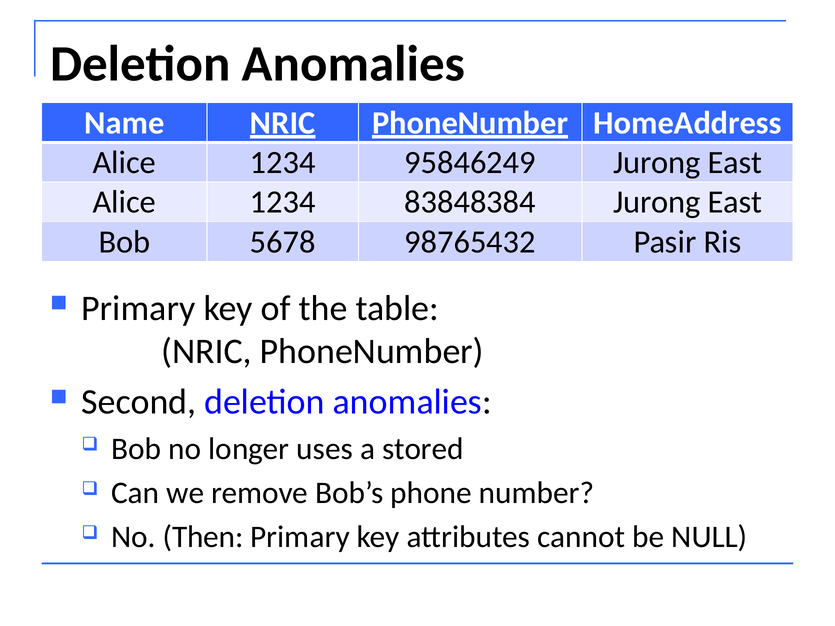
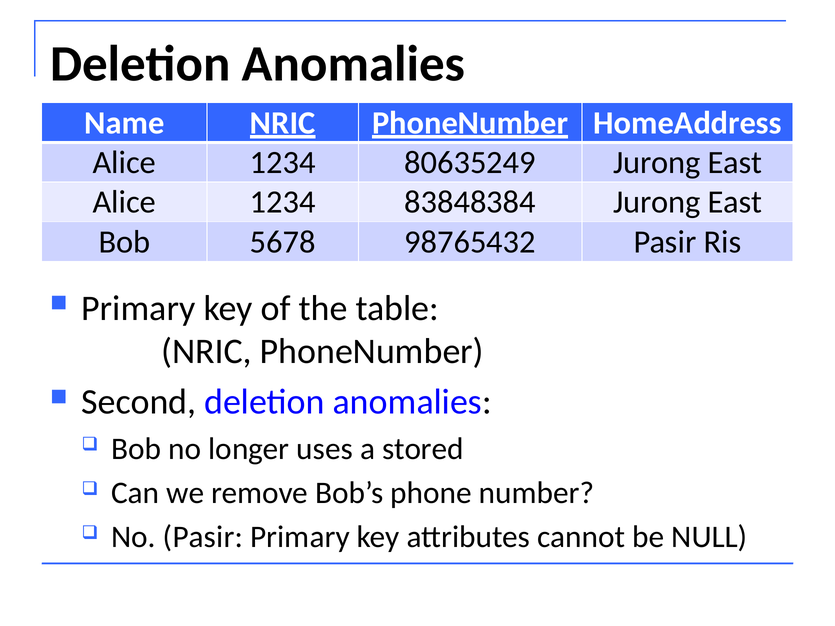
95846249: 95846249 -> 80635249 (470, 163)
No Then: Then -> Pasir (203, 537)
